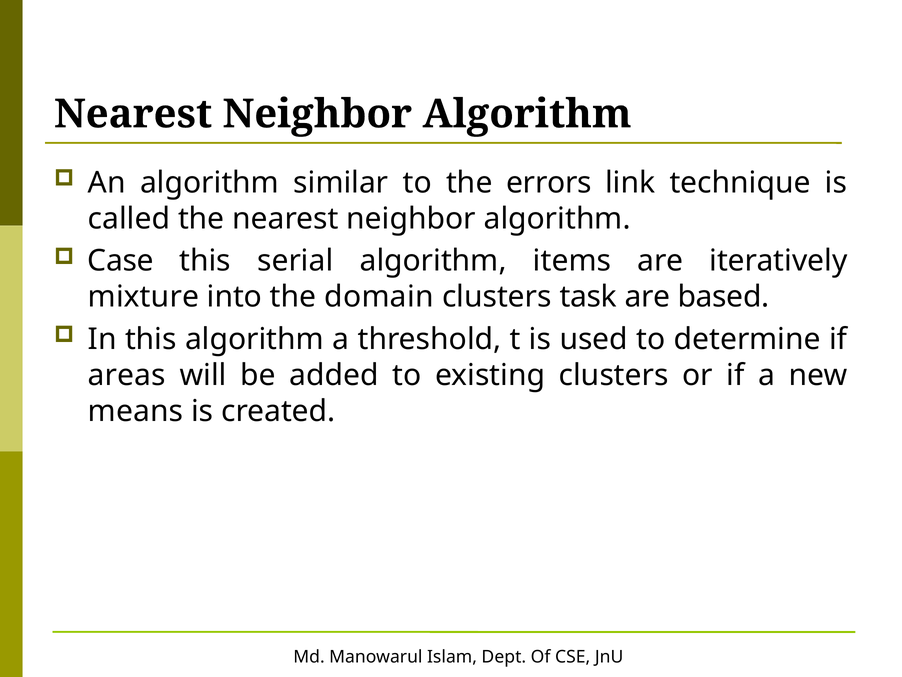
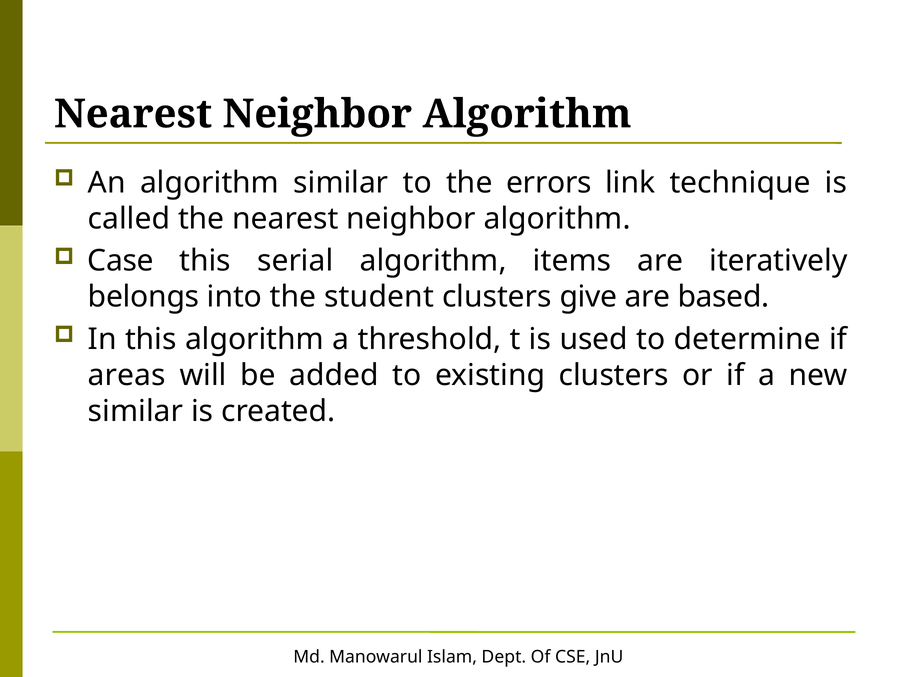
mixture: mixture -> belongs (144, 297)
domain: domain -> student (379, 297)
task: task -> give (588, 297)
means: means -> similar (136, 411)
